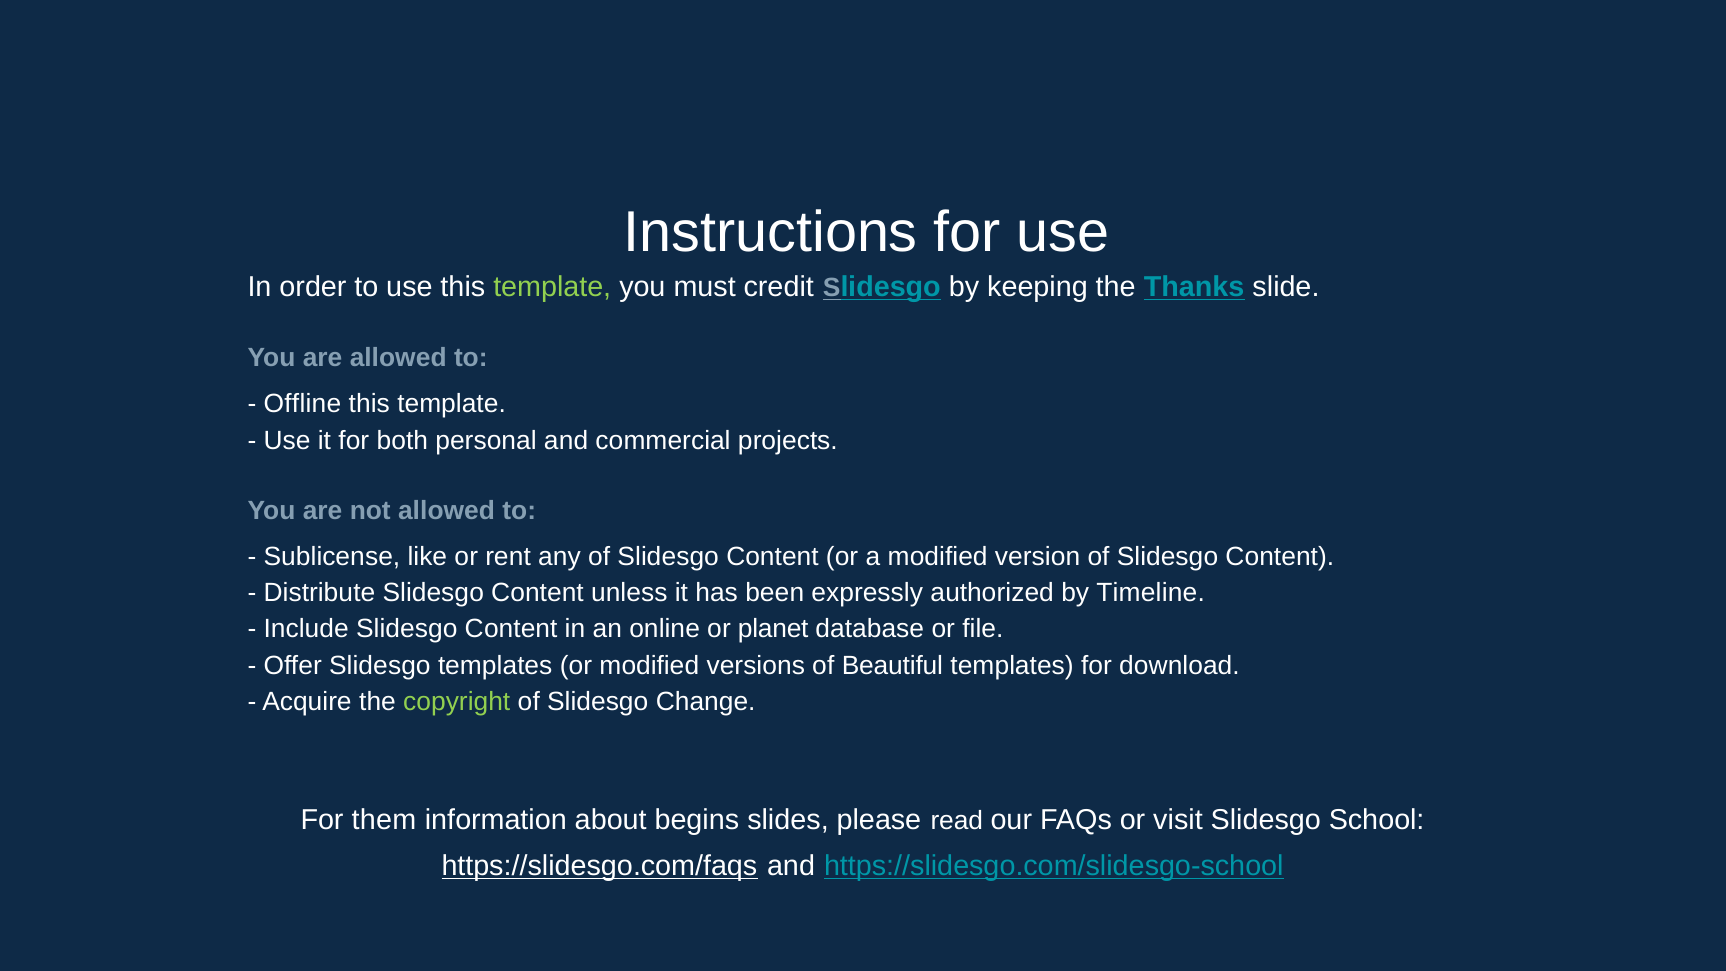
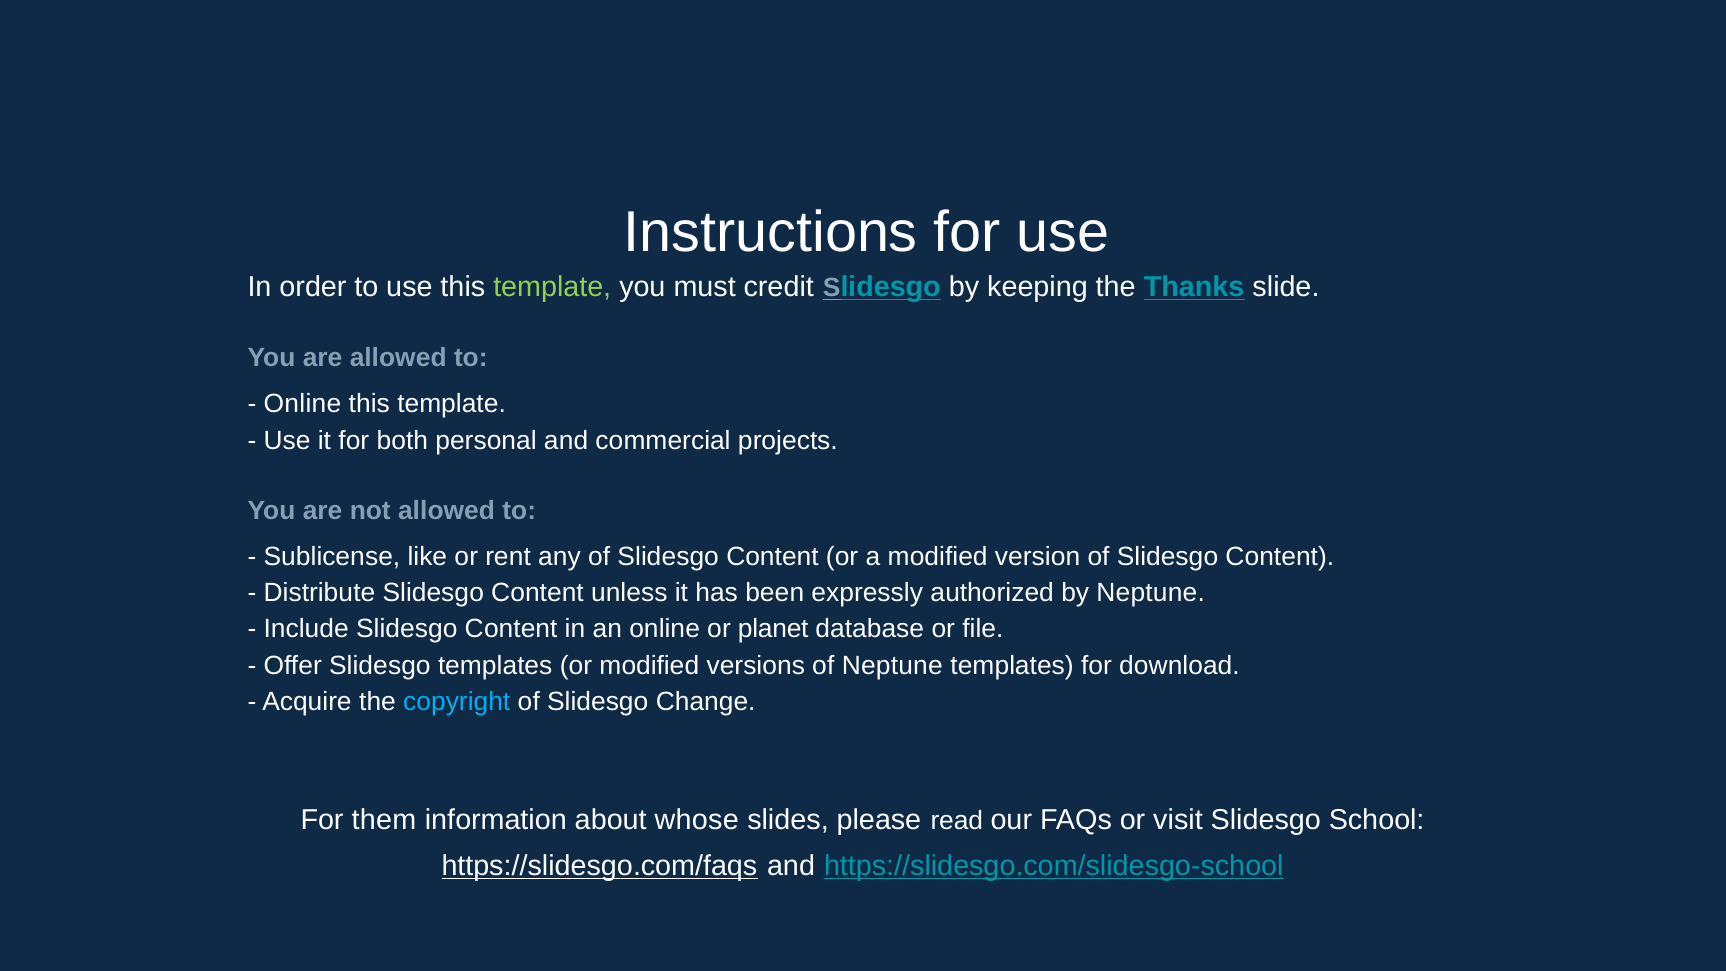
Offline: Offline -> Online (302, 404)
by Timeline: Timeline -> Neptune (1151, 593)
of Beautiful: Beautiful -> Neptune (892, 665)
copyright colour: light green -> light blue (457, 702)
begins: begins -> whose (697, 820)
